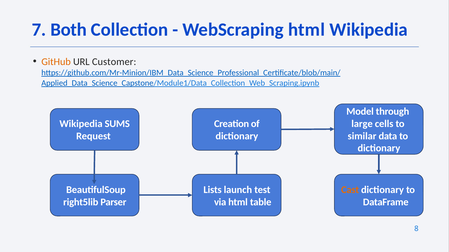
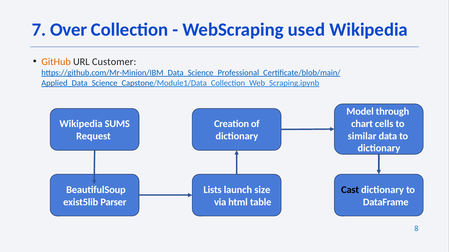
Both: Both -> Over (69, 30)
WebScraping html: html -> used (307, 30)
large: large -> chart (362, 124)
test: test -> size (262, 190)
Cast colour: orange -> black (350, 190)
right5lib: right5lib -> exist5lib (81, 202)
